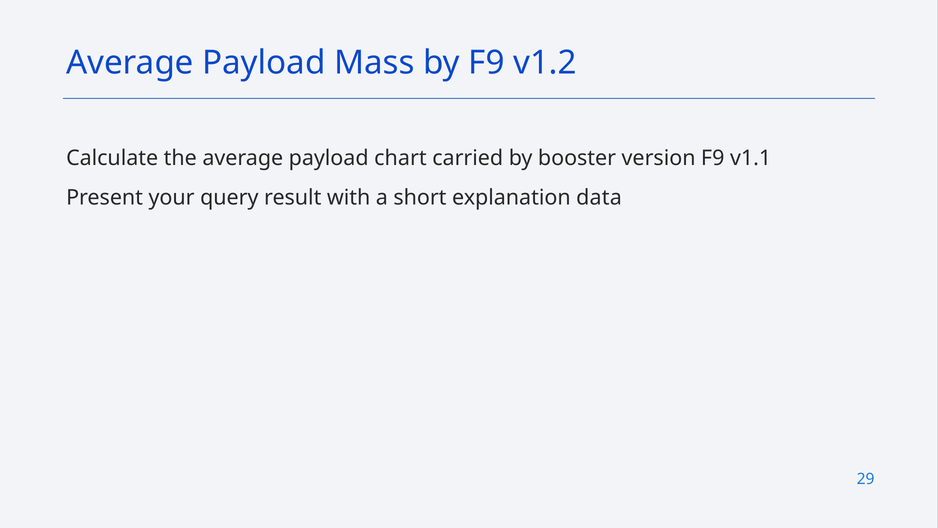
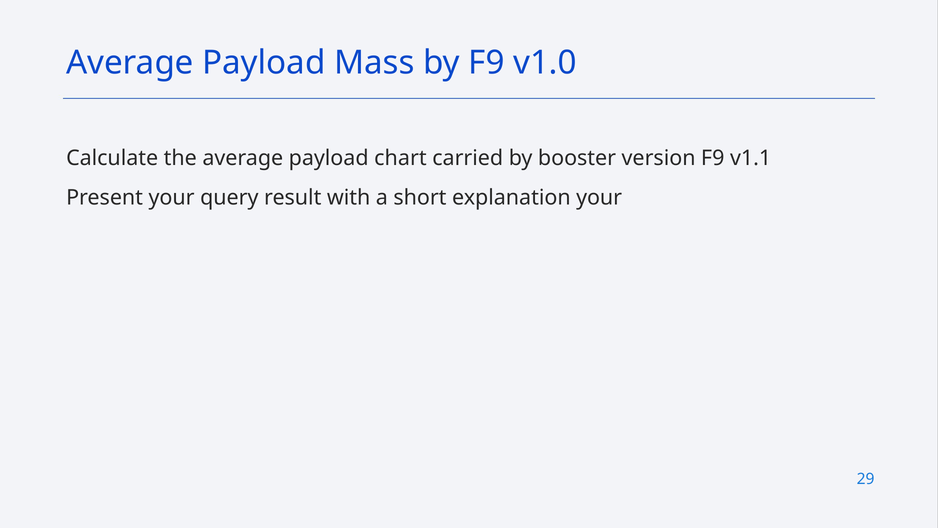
v1.2: v1.2 -> v1.0 (545, 63)
explanation data: data -> your (599, 198)
